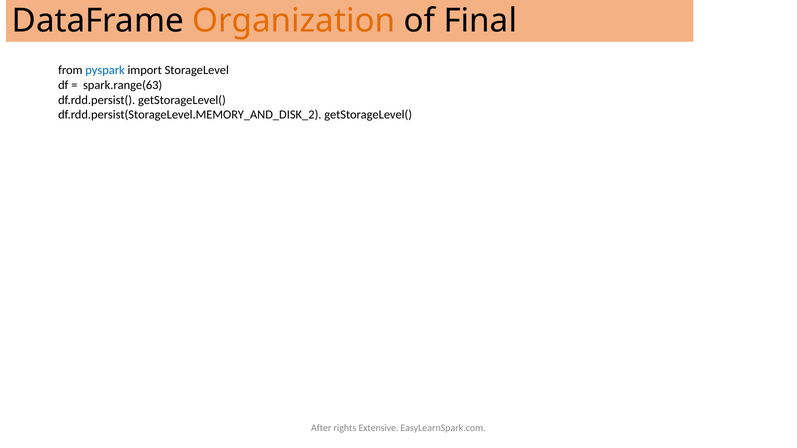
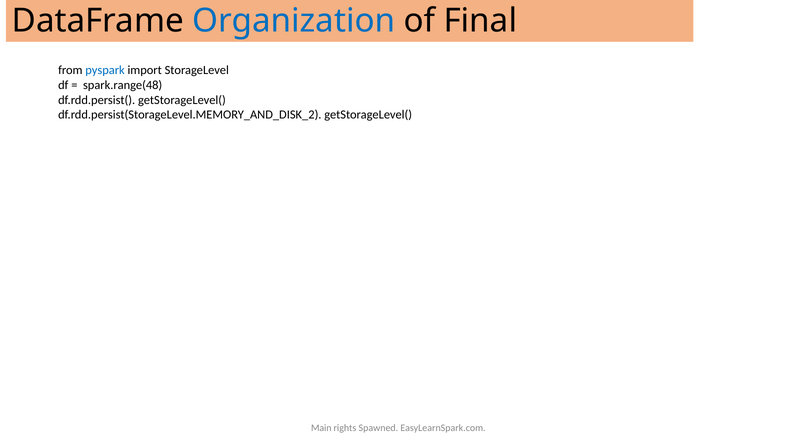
Organization colour: orange -> blue (294, 21)
spark.range(63: spark.range(63 -> spark.range(48 (123, 85)
After: After -> Main (321, 428)
Extensive: Extensive -> Spawned (378, 428)
